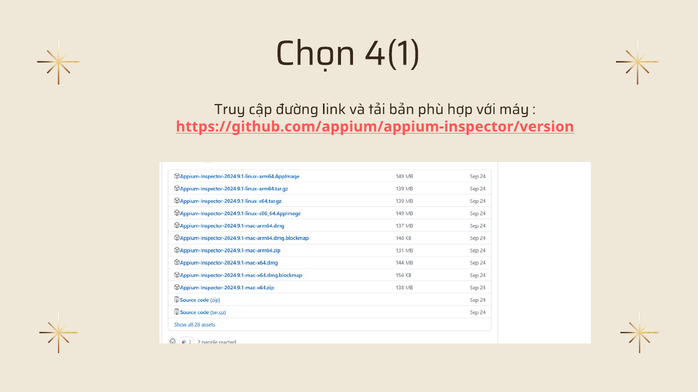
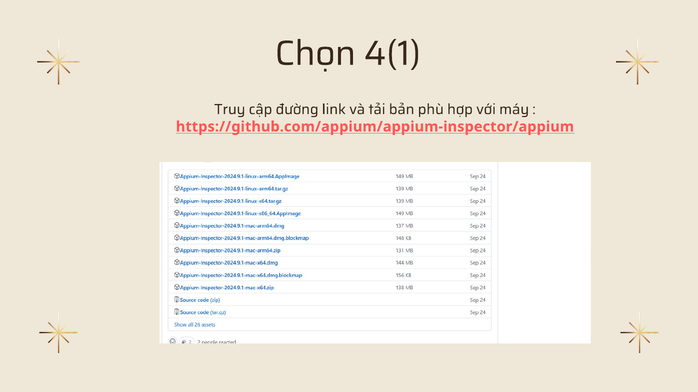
https://github.com/appium/appium-inspector/version: https://github.com/appium/appium-inspector/version -> https://github.com/appium/appium-inspector/appium (375, 127)
